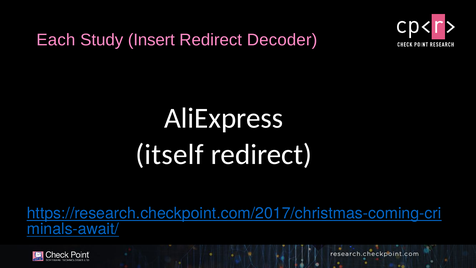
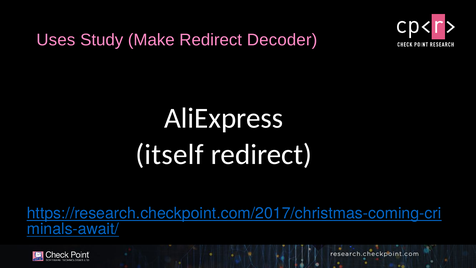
Each: Each -> Uses (56, 40)
Insert: Insert -> Make (151, 40)
